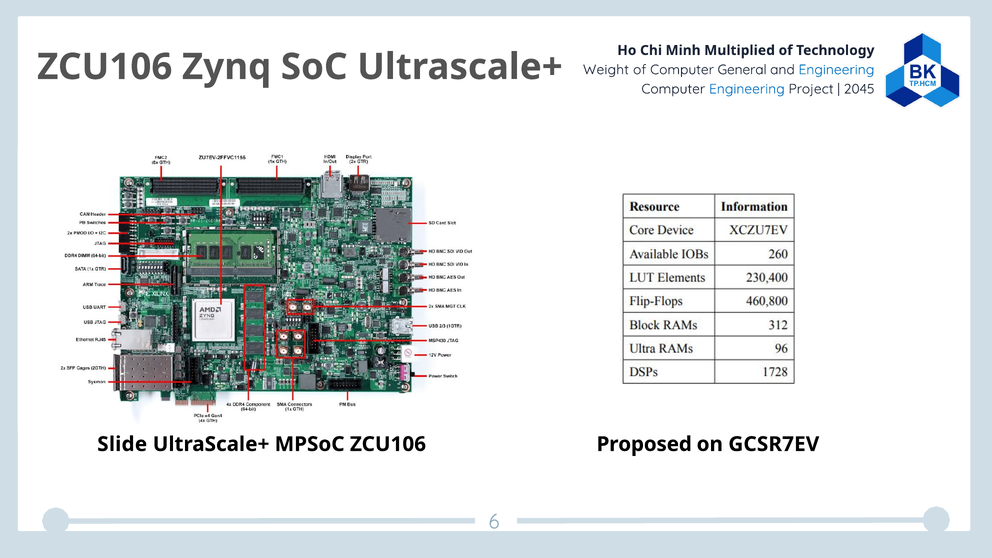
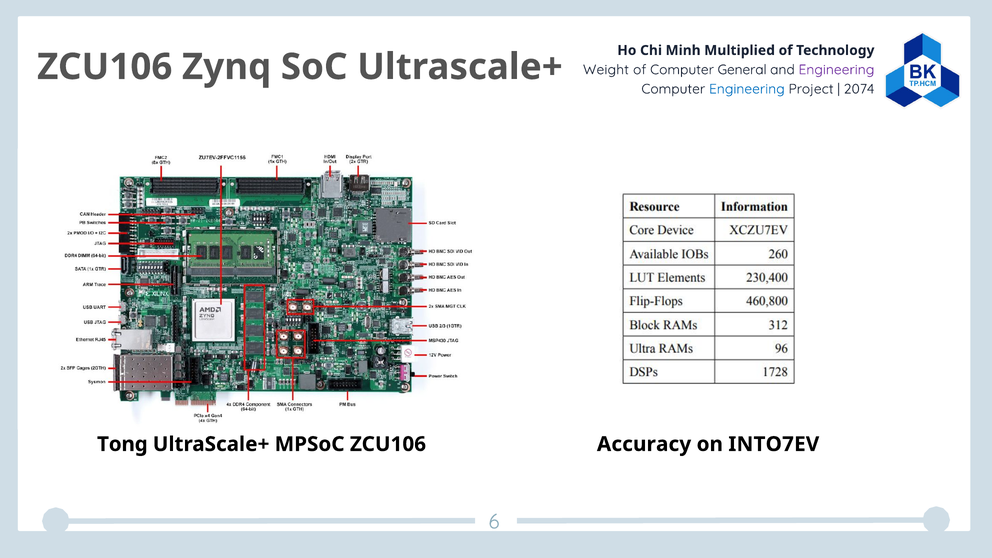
Engineering colour: blue -> purple (836, 70)
2045: 2045 -> 2074 (859, 89)
Slide: Slide -> Tong (122, 444)
Proposed: Proposed -> Accuracy (644, 444)
GCSR7EV: GCSR7EV -> INTO7EV (774, 444)
